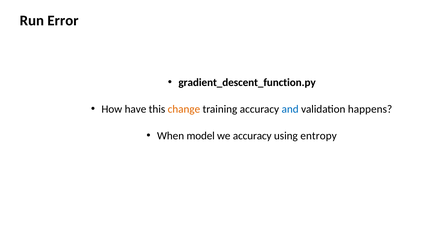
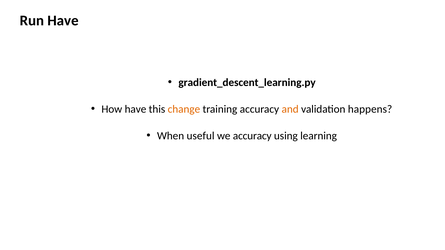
Run Error: Error -> Have (63, 21)
gradient_descent_function.py: gradient_descent_function.py -> gradient_descent_learning.py (247, 82)
and colour: blue -> orange (290, 109)
model: model -> useful (201, 136)
entropy: entropy -> learning (319, 136)
